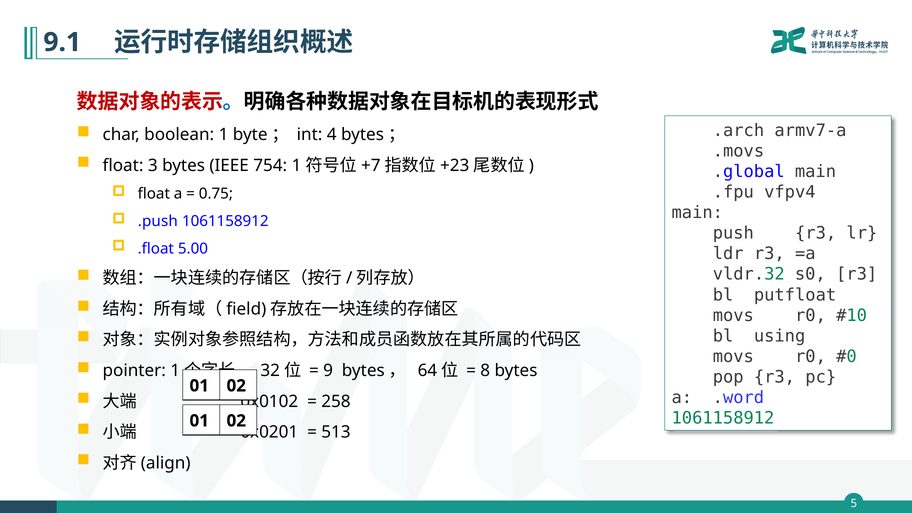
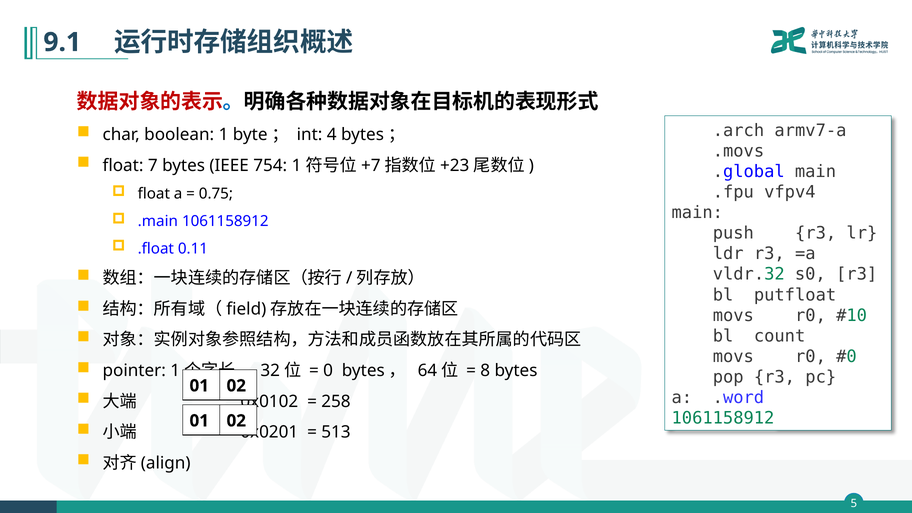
3: 3 -> 7 (153, 165)
.push: .push -> .main (158, 221)
5.00: 5.00 -> 0.11 (193, 248)
using: using -> count (780, 336)
9: 9 -> 0 (328, 371)
